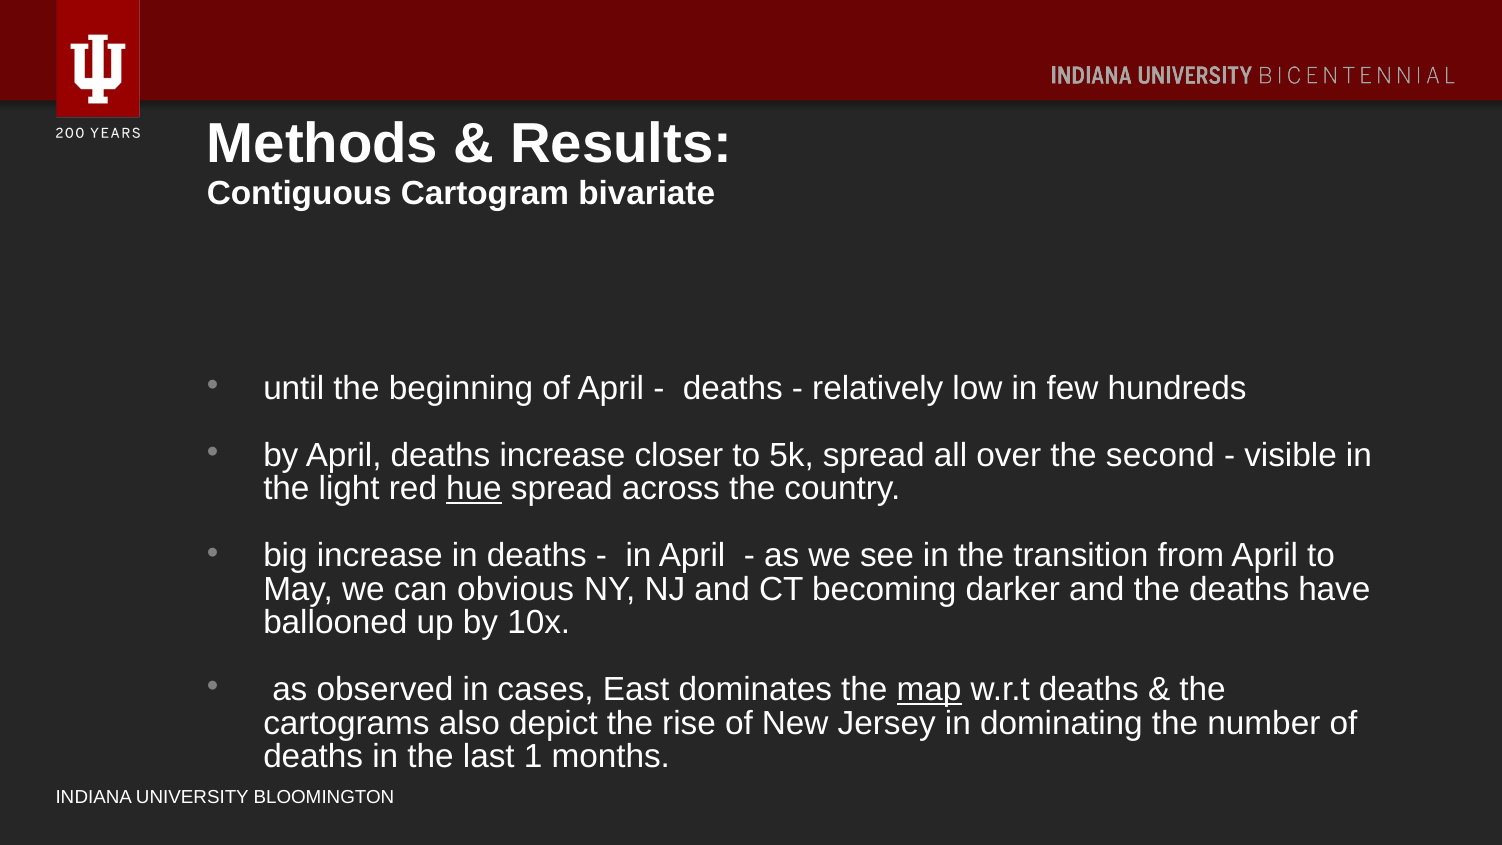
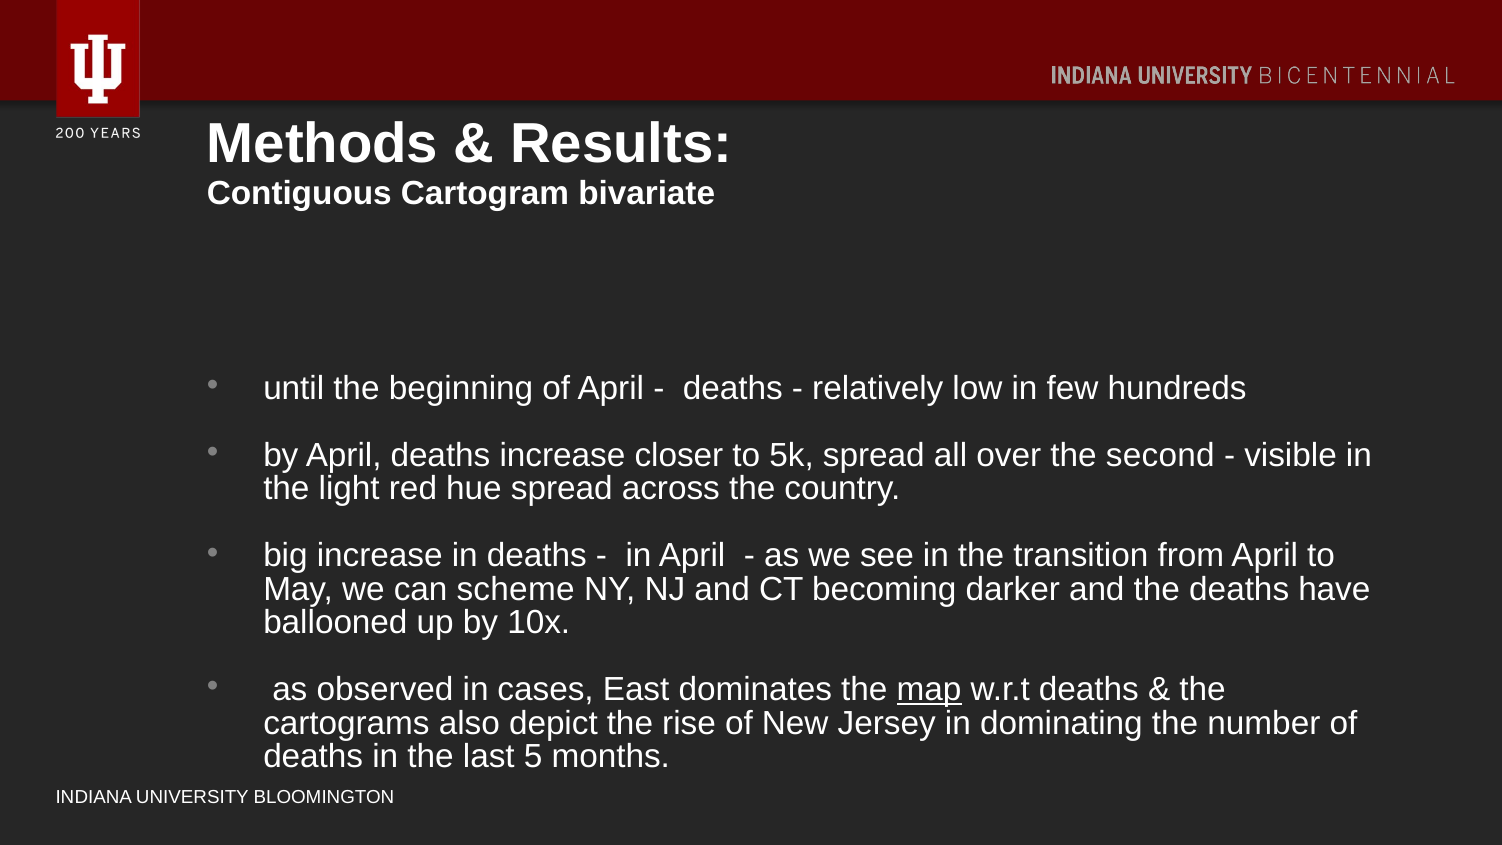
hue underline: present -> none (474, 489)
obvious: obvious -> scheme (516, 589)
1: 1 -> 5 (533, 756)
